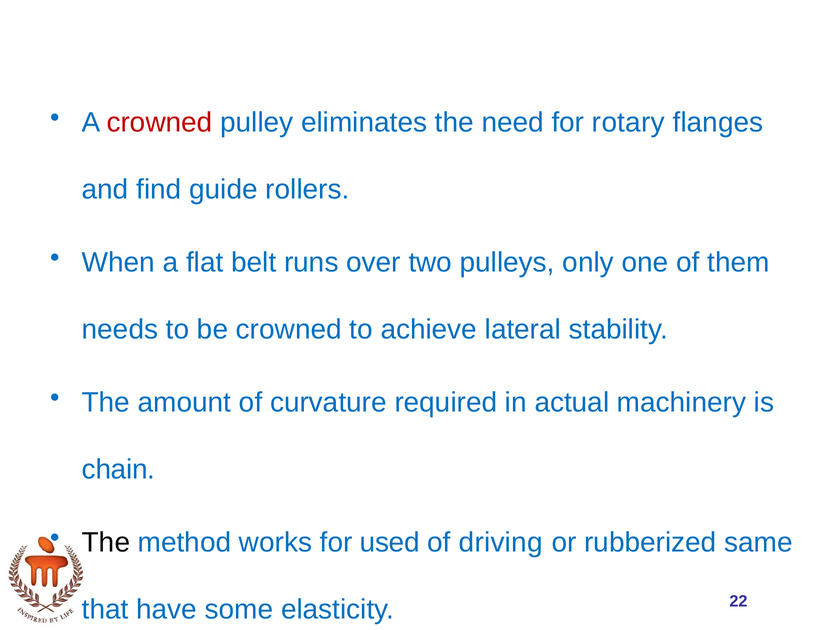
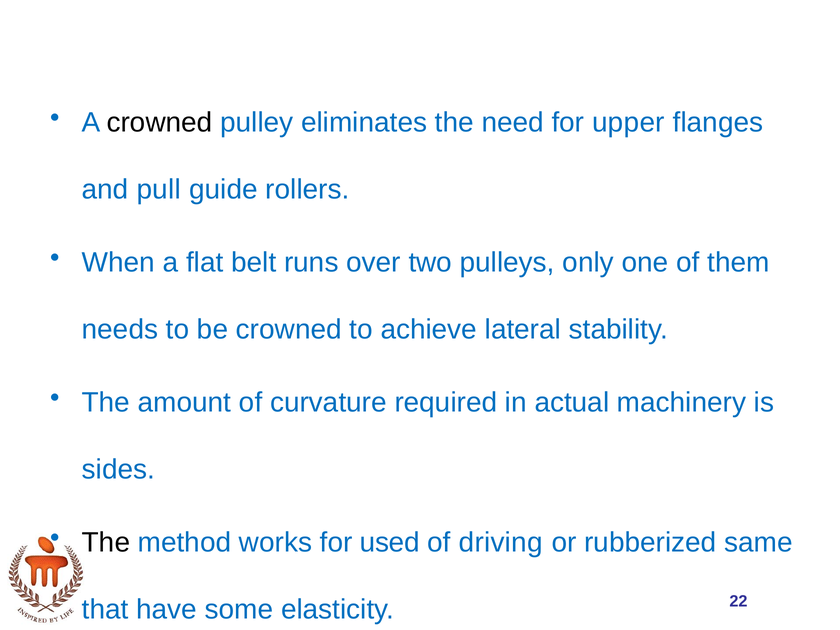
crowned colour: red -> black (160, 122)
rotary: rotary -> upper (628, 122)
find: find -> pull (159, 190)
chain: chain -> sides (118, 470)
